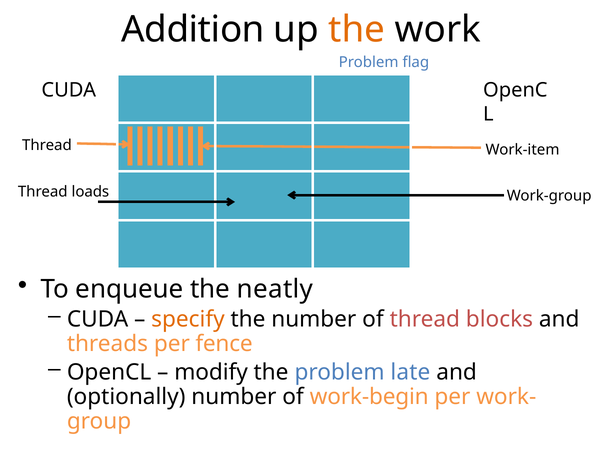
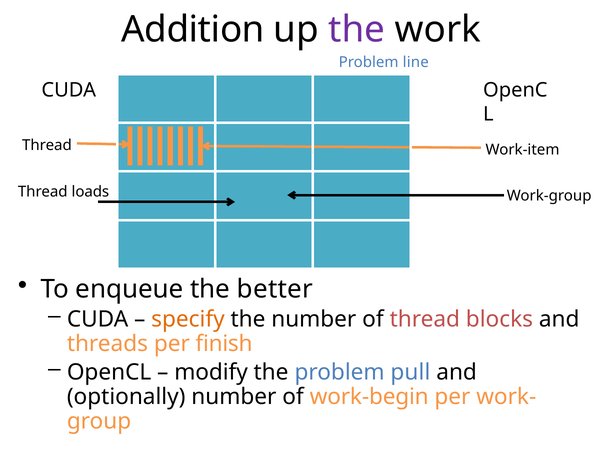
the colour: orange -> purple (357, 30)
flag: flag -> line (416, 62)
neatly: neatly -> better (275, 289)
fence: fence -> finish (224, 344)
late: late -> pull (410, 372)
